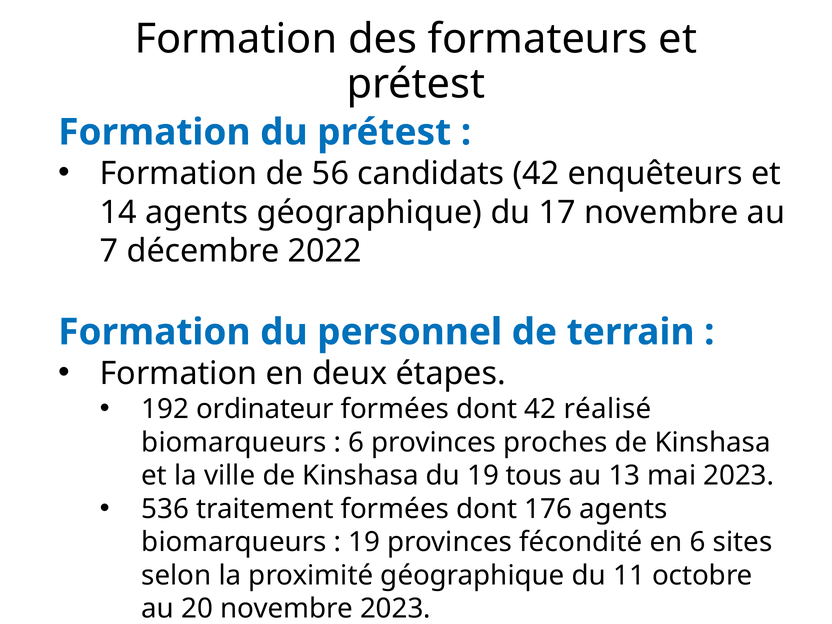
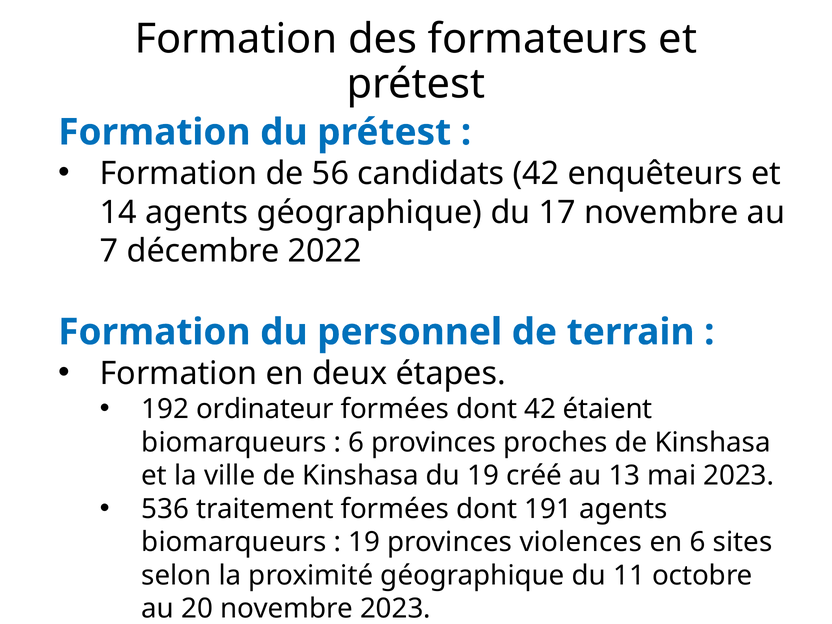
réalisé: réalisé -> étaient (608, 409)
tous: tous -> créé (534, 476)
176: 176 -> 191 (548, 509)
fécondité: fécondité -> violences (581, 542)
